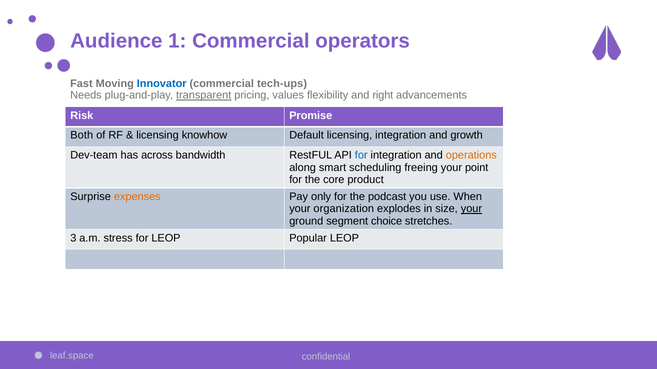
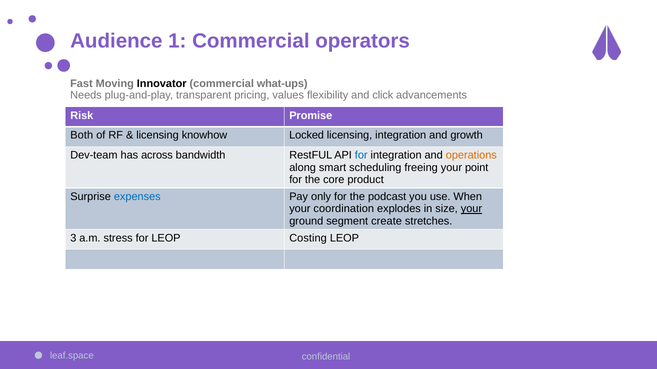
Innovator colour: blue -> black (162, 84)
tech-ups: tech-ups -> what-ups (282, 84)
transparent underline: present -> none (204, 96)
right: right -> click (383, 96)
Default: Default -> Locked (307, 136)
expenses colour: orange -> blue (137, 197)
organization: organization -> coordination (344, 209)
choice: choice -> create (387, 221)
Popular: Popular -> Costing (308, 238)
